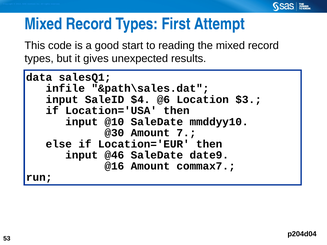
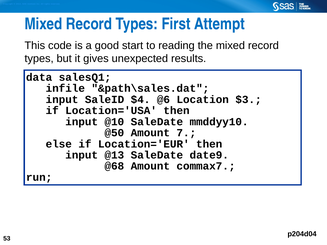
@30: @30 -> @50 (114, 133)
@46: @46 -> @13 (114, 155)
@16: @16 -> @68 (114, 166)
